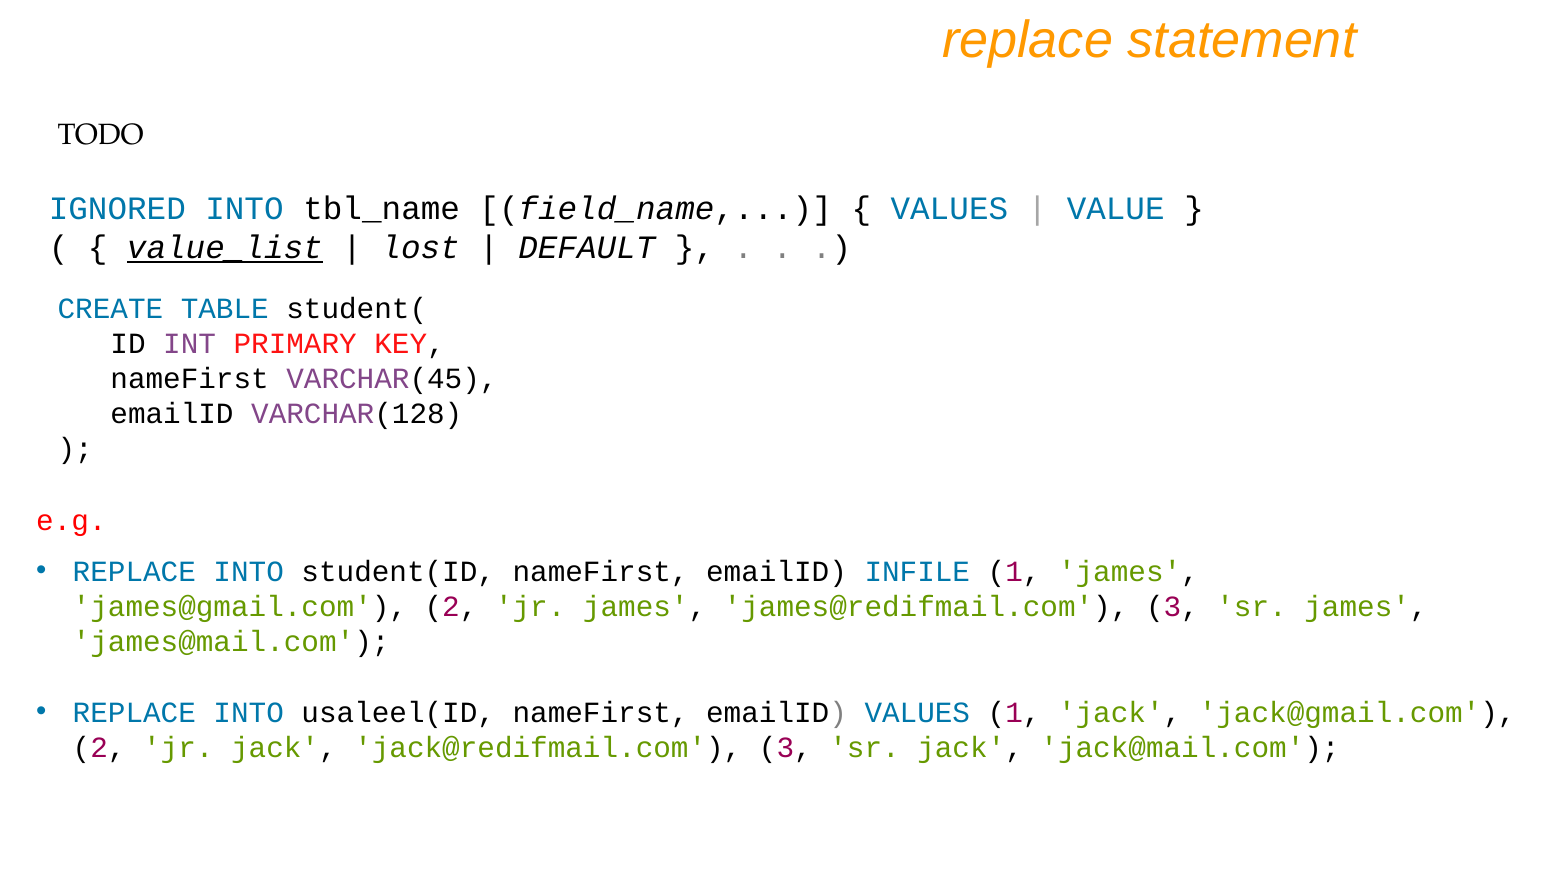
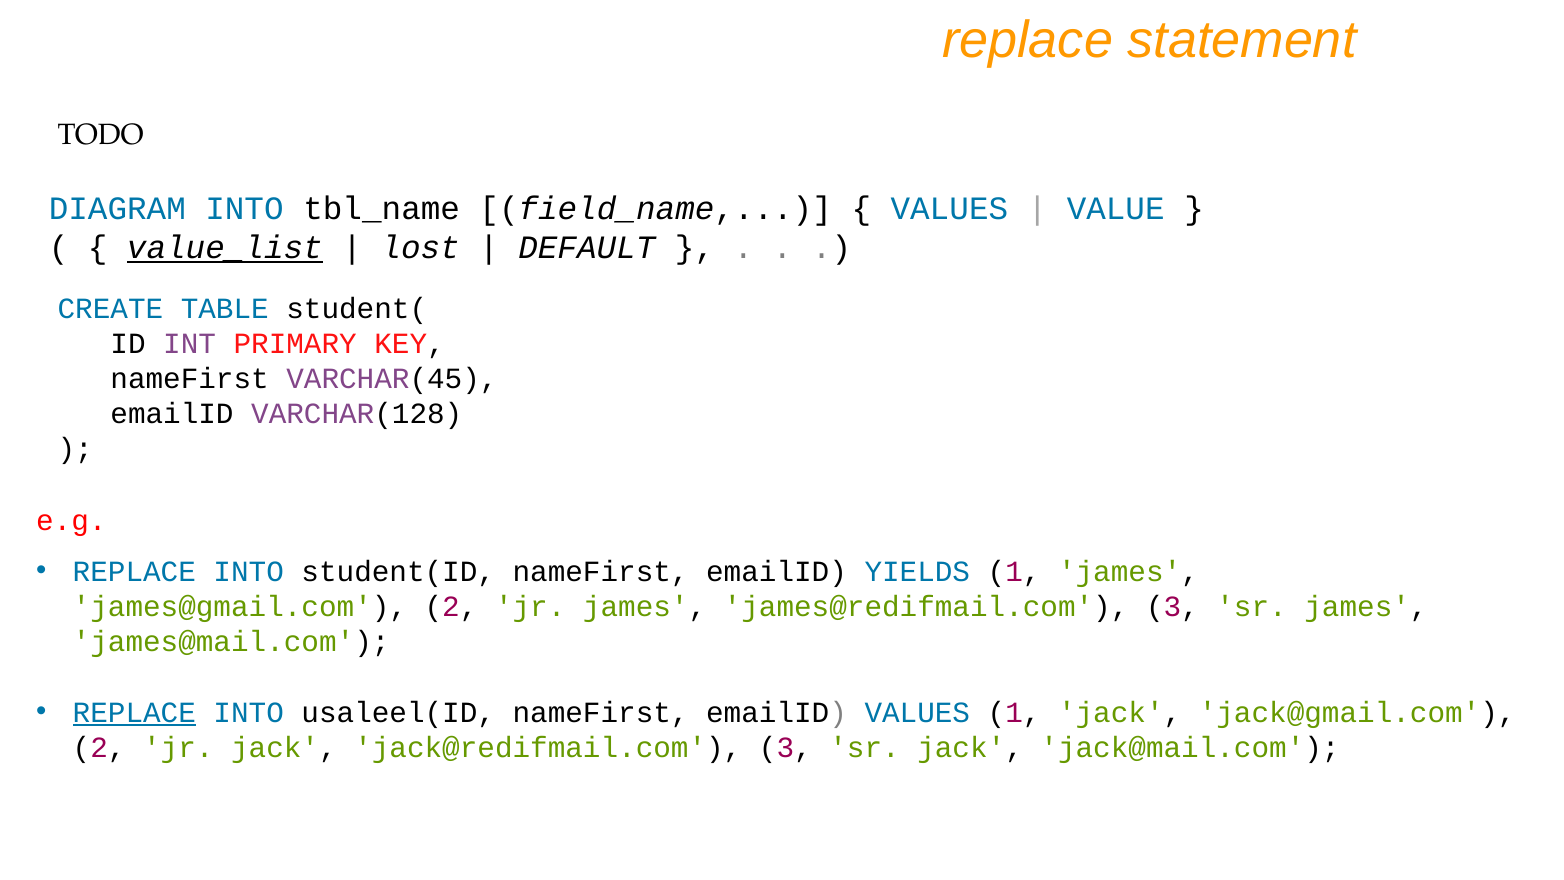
IGNORED: IGNORED -> DIAGRAM (117, 209)
INFILE: INFILE -> YIELDS (917, 571)
REPLACE underline: none -> present (134, 712)
